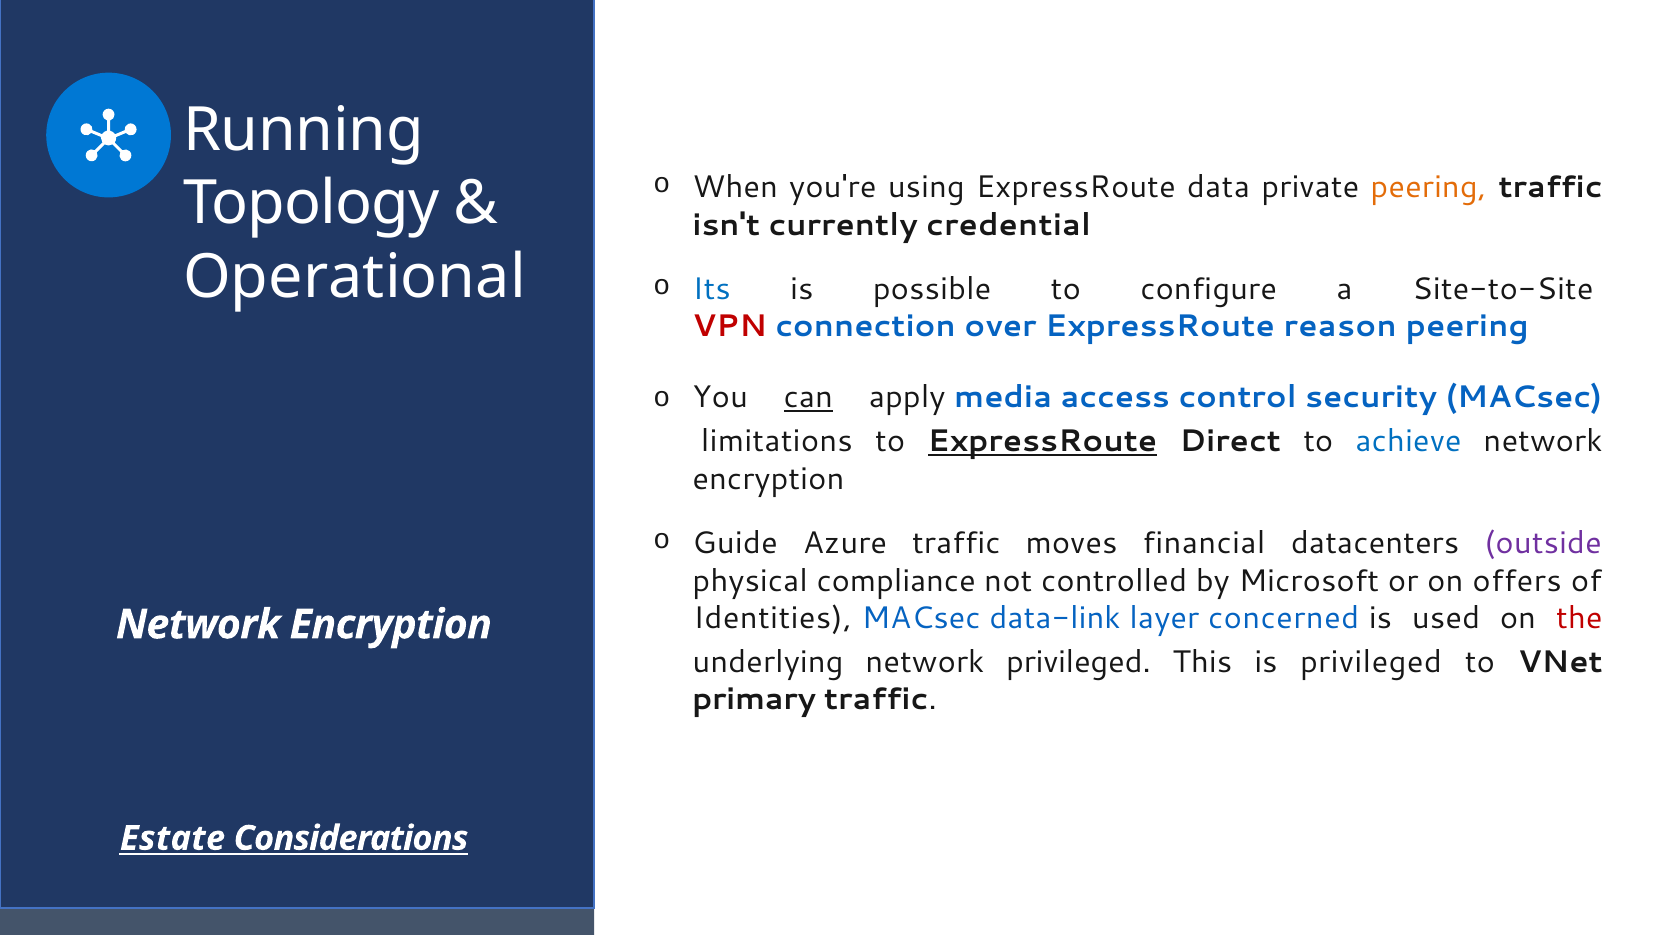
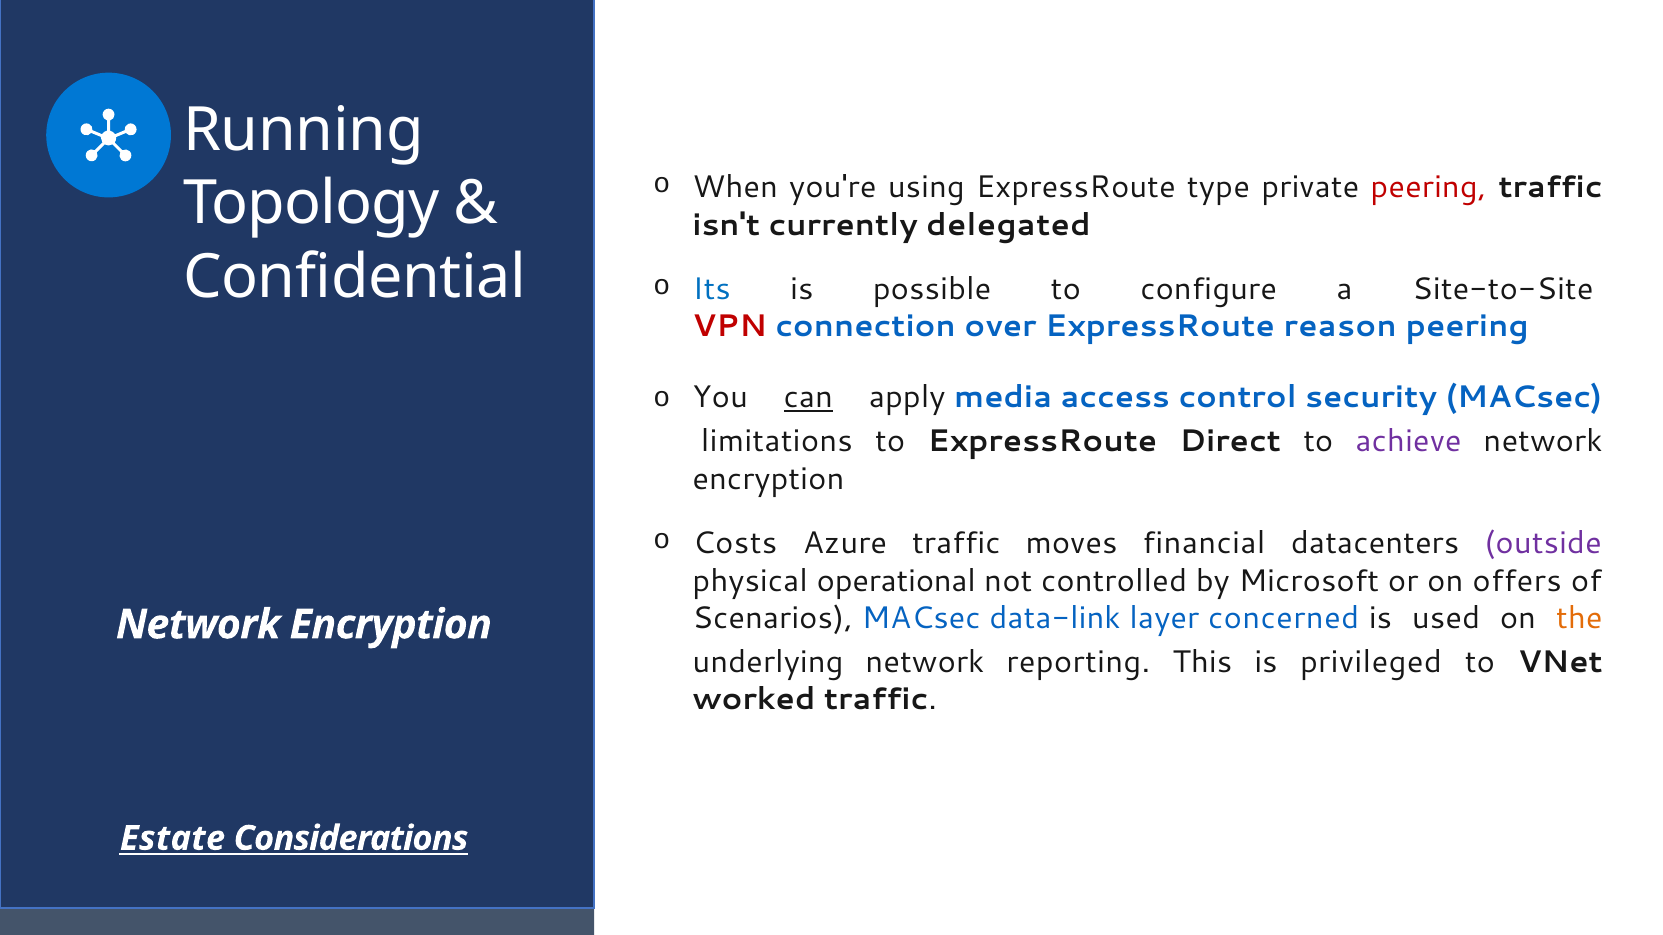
data: data -> type (1218, 188)
peering colour: orange -> red (1428, 188)
credential: credential -> delegated (1008, 225)
Operational: Operational -> Confidential (355, 277)
ExpressRoute underline: present -> none (1042, 442)
achieve colour: blue -> purple (1409, 442)
Guide: Guide -> Costs (735, 544)
compliance: compliance -> operational (896, 581)
Identities: Identities -> Scenarios (773, 619)
the colour: red -> orange (1579, 619)
network privileged: privileged -> reporting (1078, 663)
primary: primary -> worked (754, 700)
